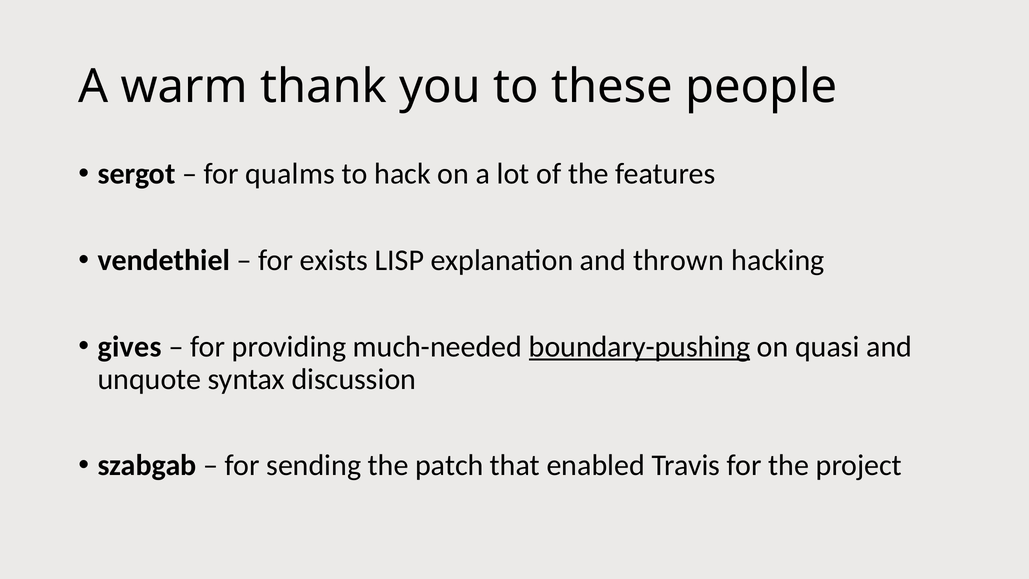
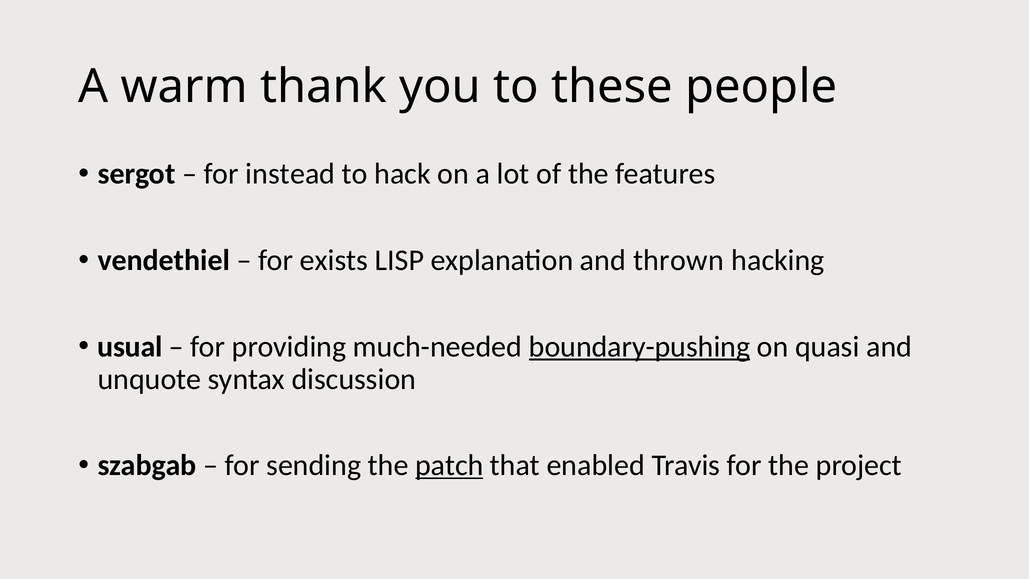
qualms: qualms -> instead (290, 174)
gives: gives -> usual (130, 347)
patch underline: none -> present (449, 465)
